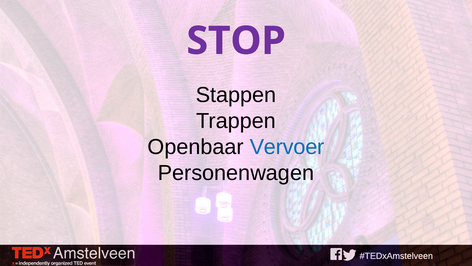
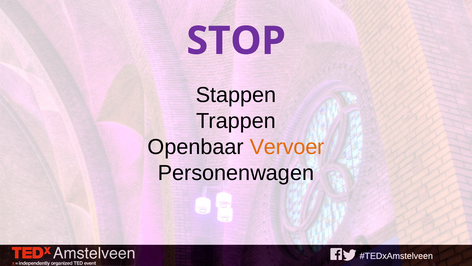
Vervoer colour: blue -> orange (287, 147)
